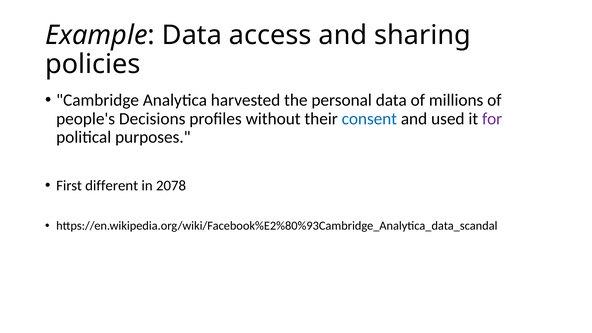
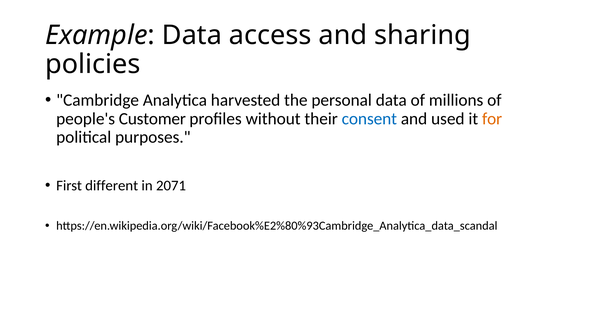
Decisions: Decisions -> Customer (152, 119)
for colour: purple -> orange (492, 119)
2078: 2078 -> 2071 (171, 186)
